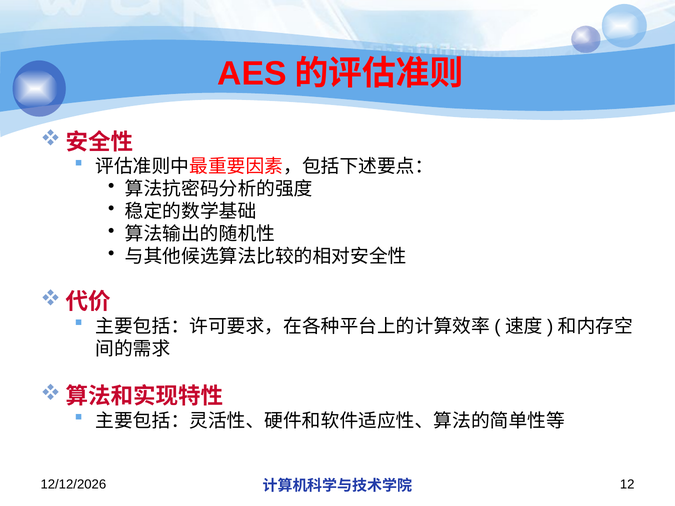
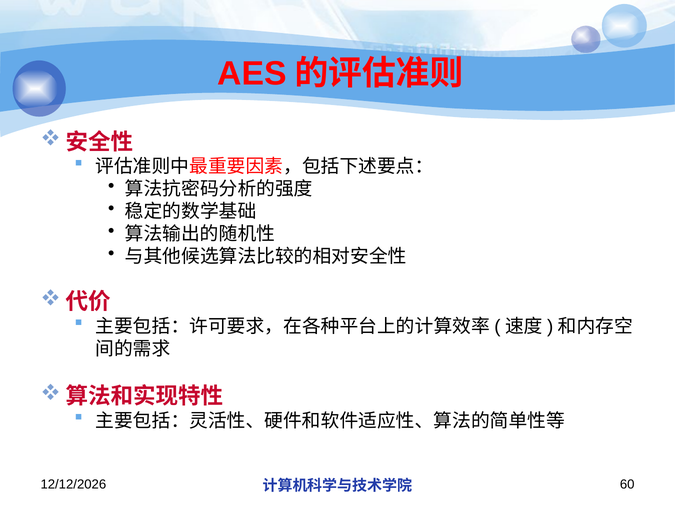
12: 12 -> 60 (627, 485)
